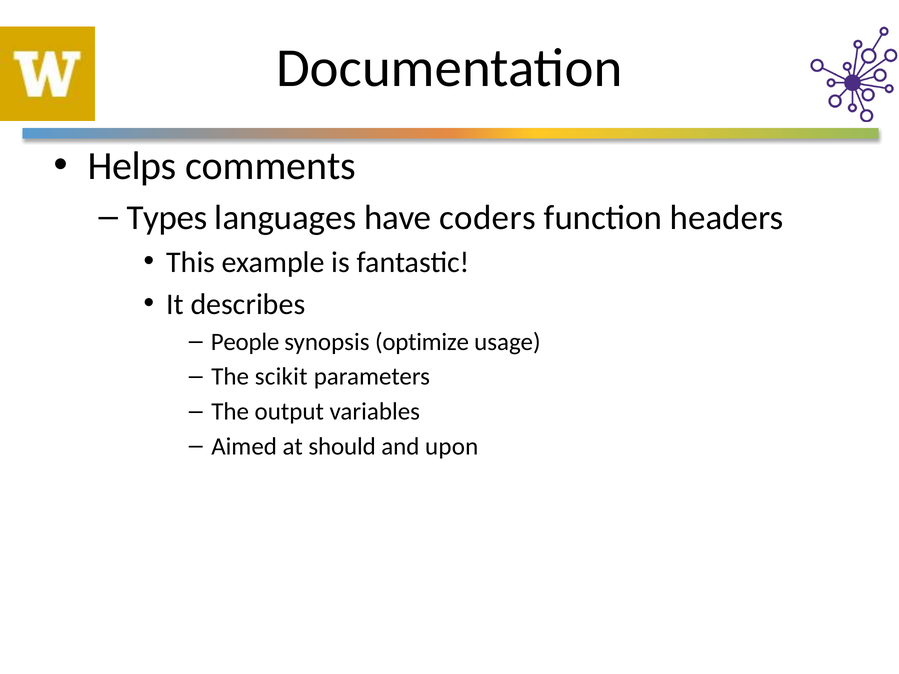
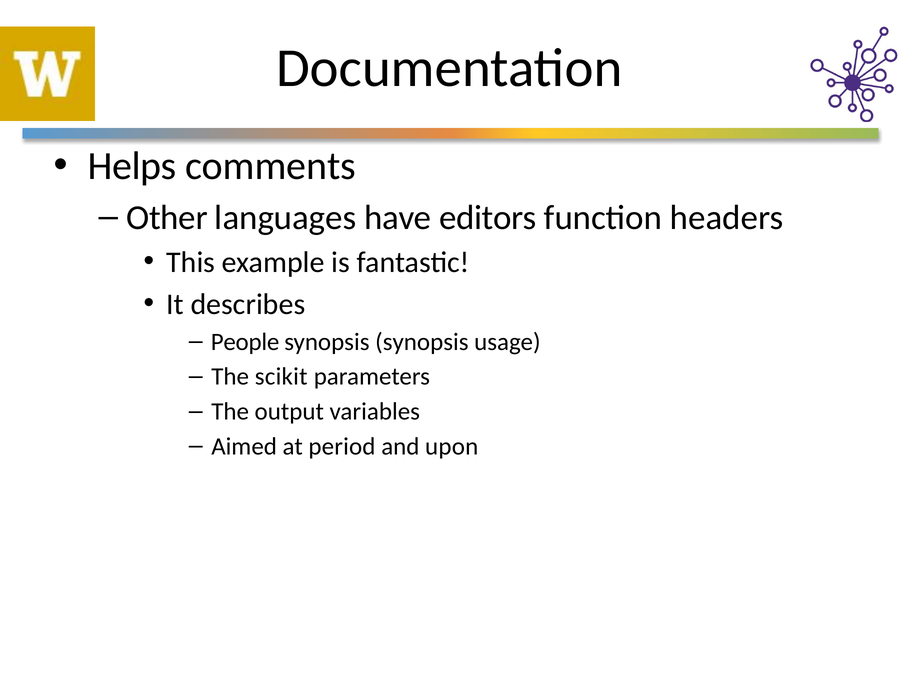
Types: Types -> Other (167, 218)
coders: coders -> editors (488, 218)
synopsis optimize: optimize -> synopsis (422, 342)
should: should -> period (342, 447)
